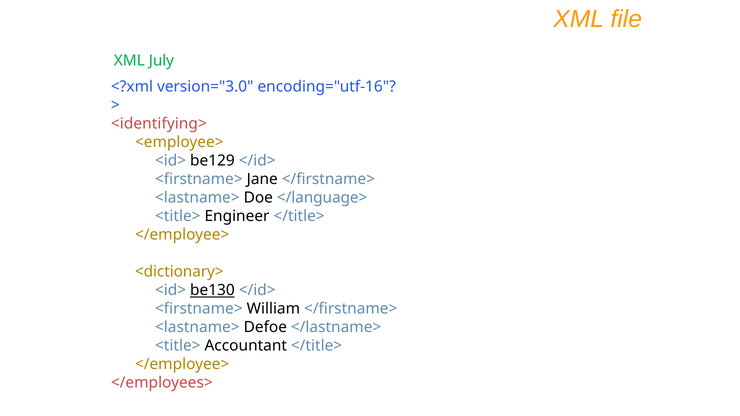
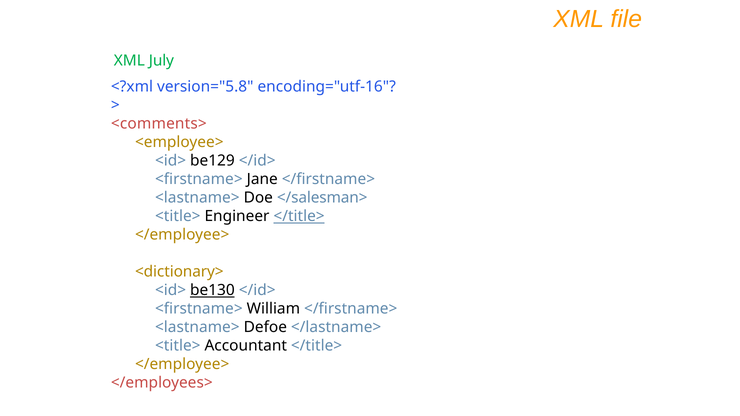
version="3.0: version="3.0 -> version="5.8 (205, 87)
<identifying>: <identifying> -> <comments> (159, 124)
</language>: </language> -> </salesman> (322, 198)
</title> underline: none -> present (299, 216)
